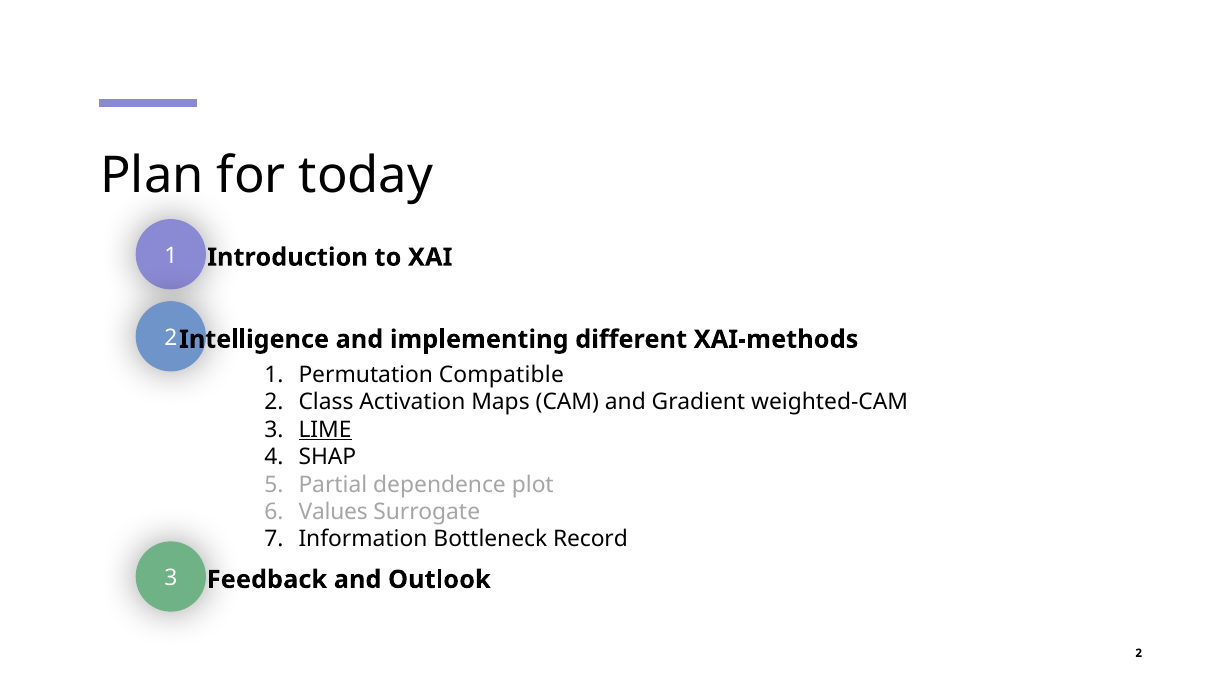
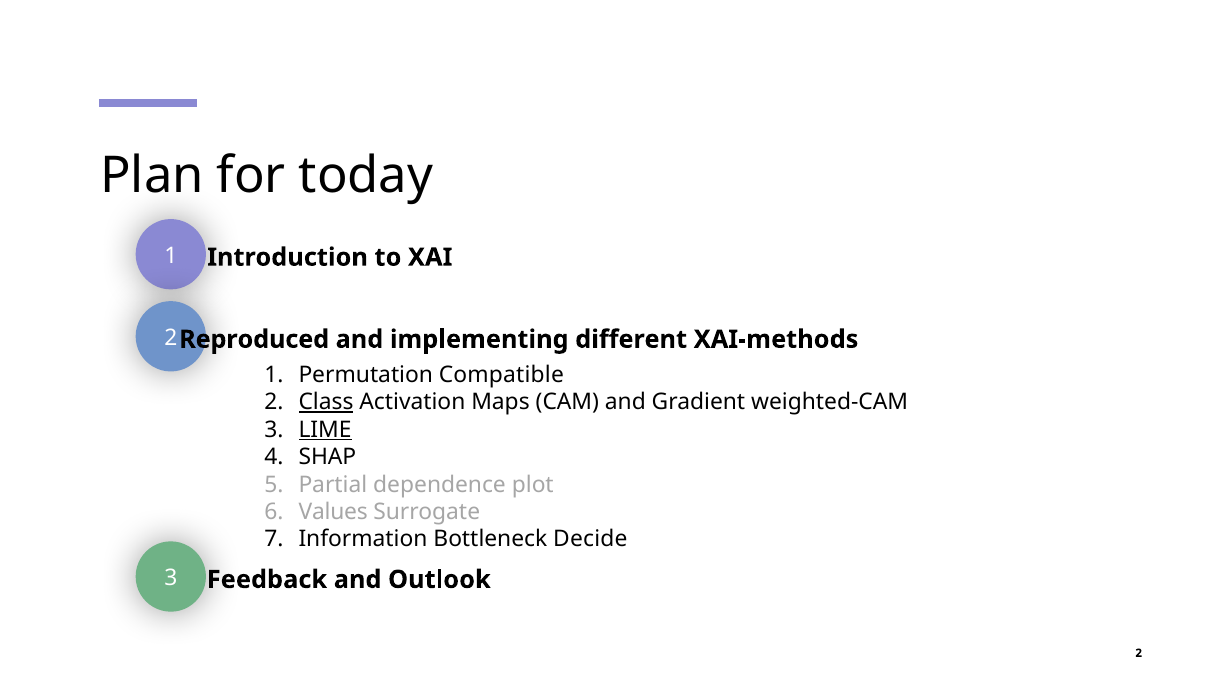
Intelligence: Intelligence -> Reproduced (254, 339)
Class underline: none -> present (326, 402)
Record: Record -> Decide (590, 539)
